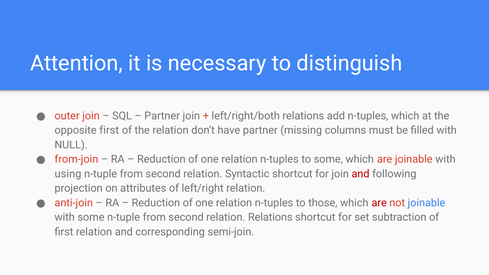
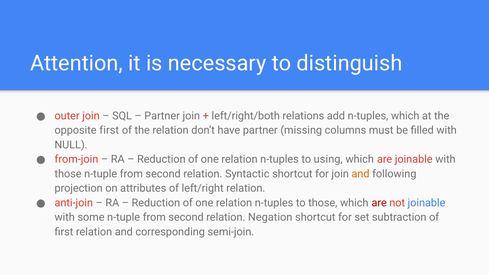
to some: some -> using (328, 159)
using: using -> those (68, 174)
and colour: red -> orange (361, 174)
relation Relations: Relations -> Negation (270, 217)
